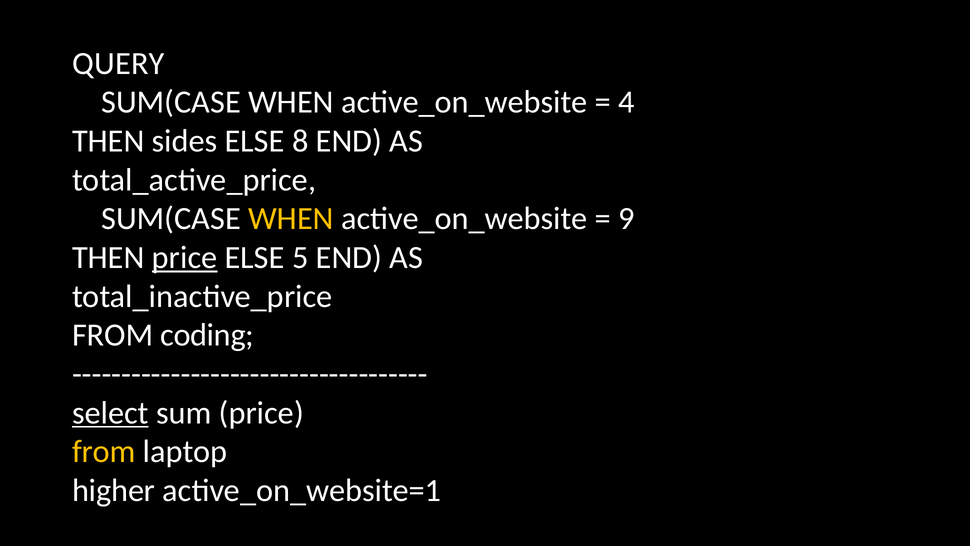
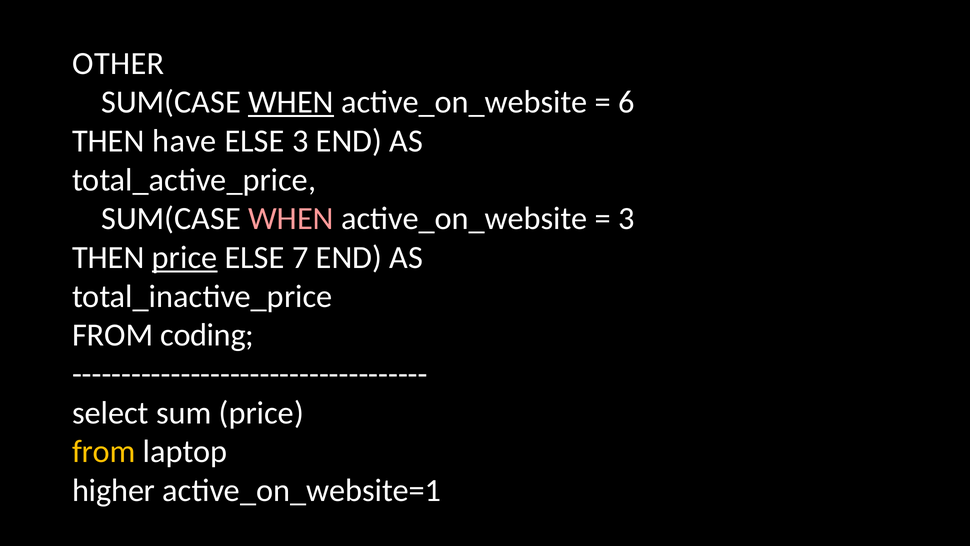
QUERY: QUERY -> OTHER (118, 63)
WHEN underline: none -> present (291, 102)
4: 4 -> 6 (626, 102)
sides: sides -> have (184, 141)
ELSE 8: 8 -> 3 (300, 141)
WHEN colour: yellow -> pink (291, 219)
9: 9 -> 3 (626, 219)
5: 5 -> 7 (300, 257)
select underline: present -> none (110, 413)
